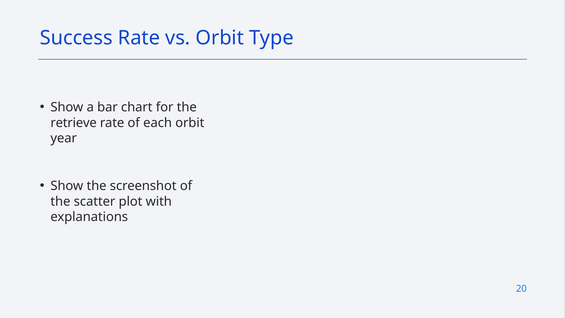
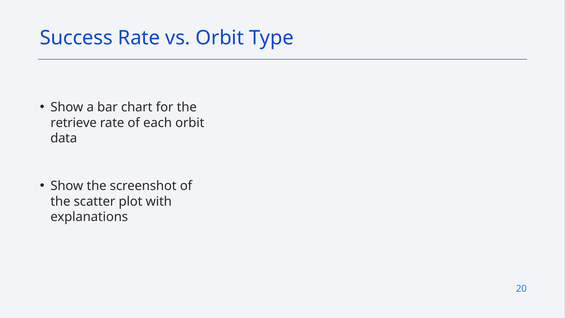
year: year -> data (64, 138)
